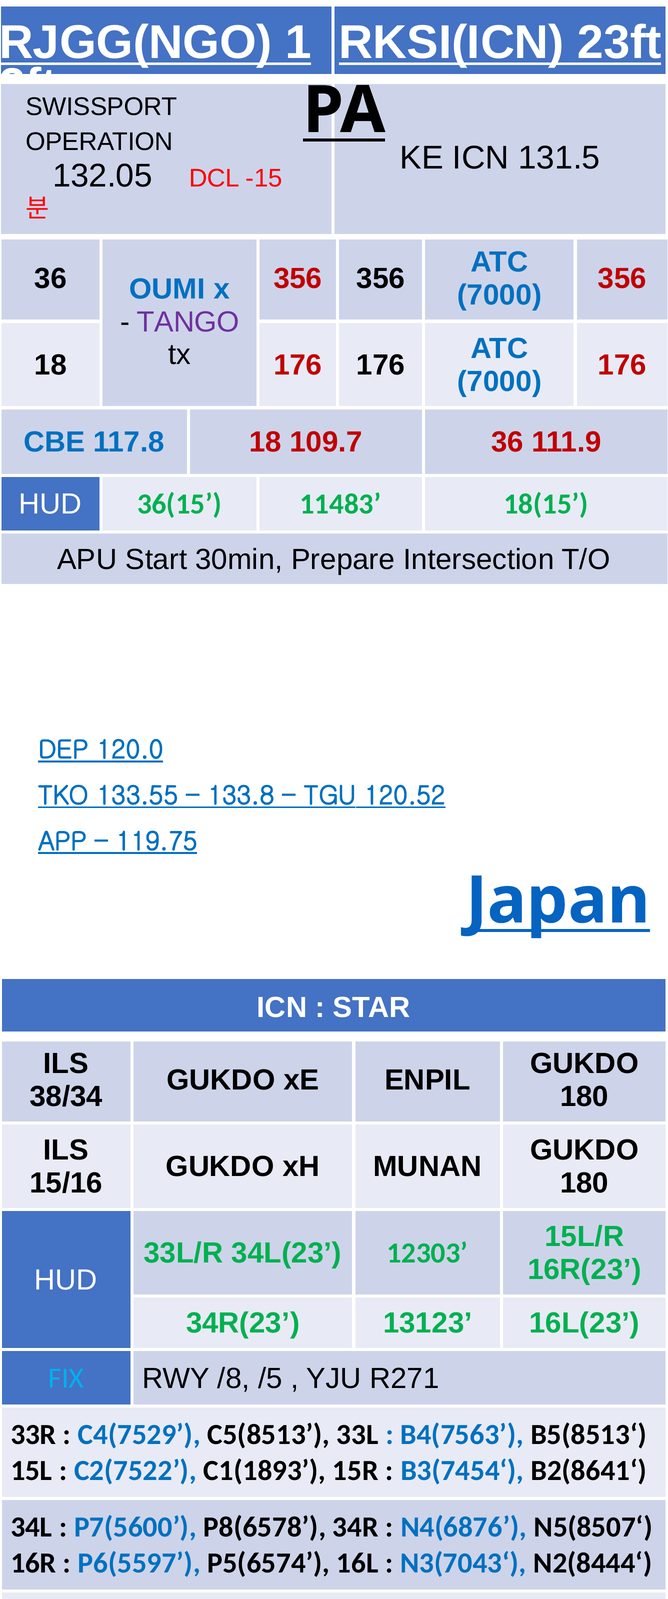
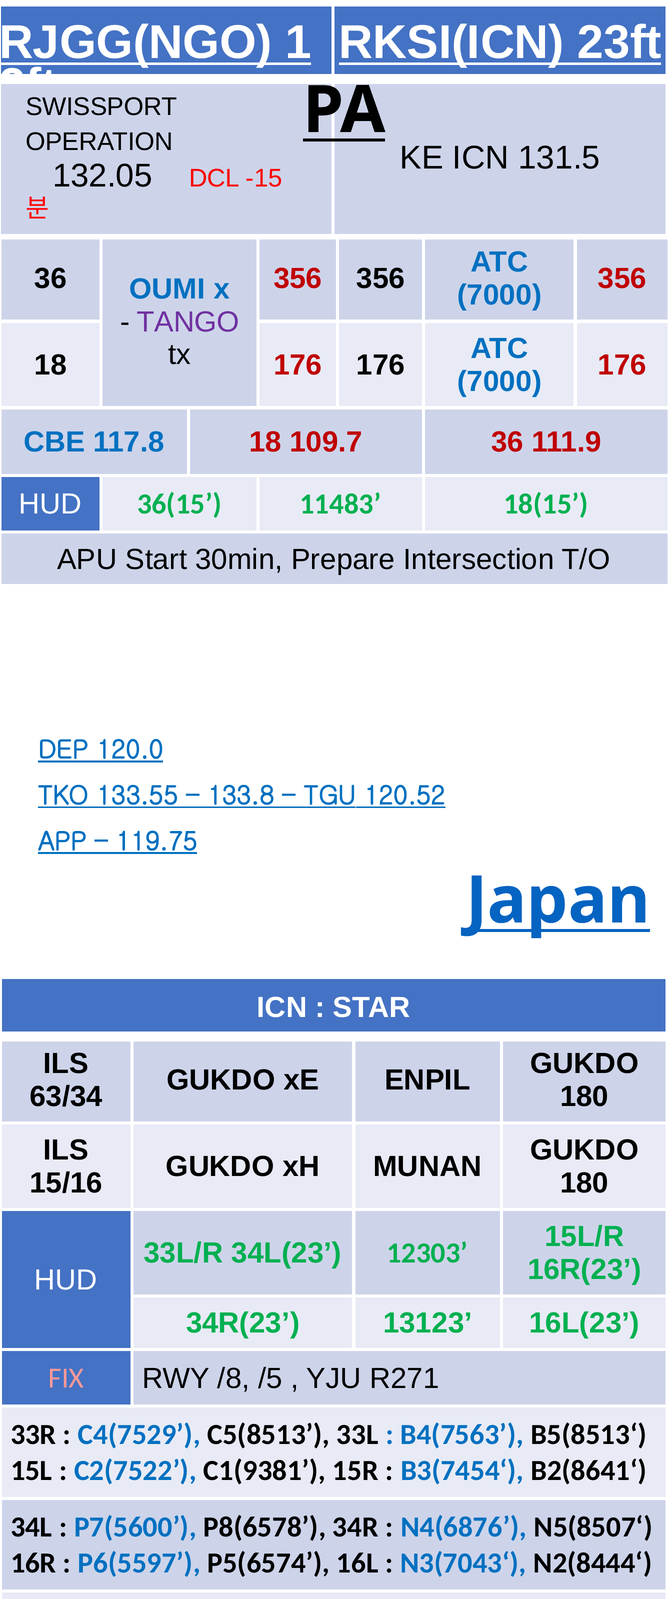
38/34: 38/34 -> 63/34 (66, 1096)
FIX colour: light blue -> pink (66, 1378)
C1(1893: C1(1893 -> C1(9381 (265, 1470)
